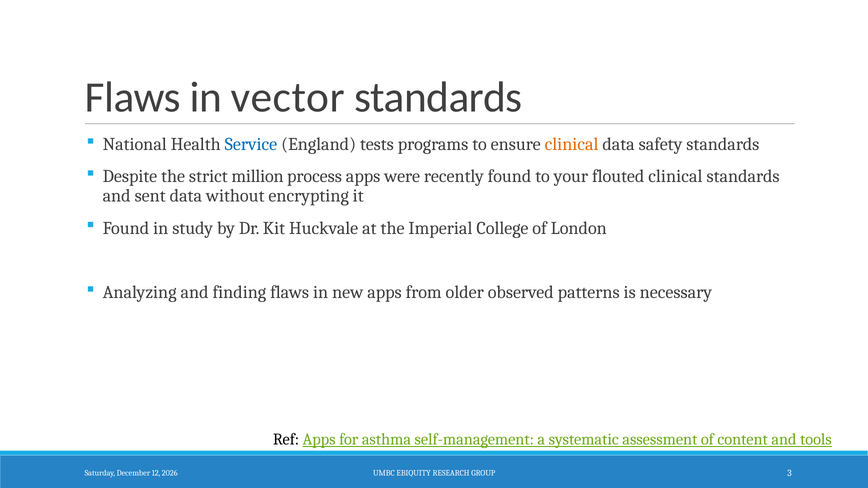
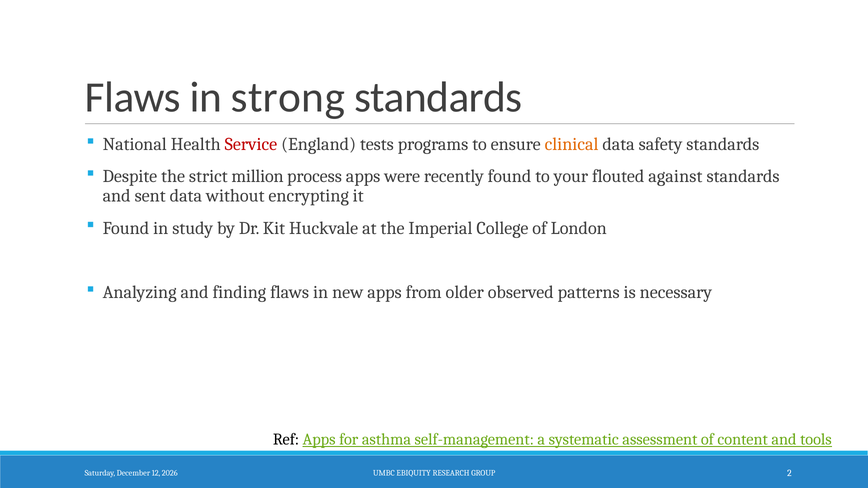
vector: vector -> strong (288, 97)
Service colour: blue -> red (251, 144)
flouted clinical: clinical -> against (675, 177)
3: 3 -> 2 (789, 474)
